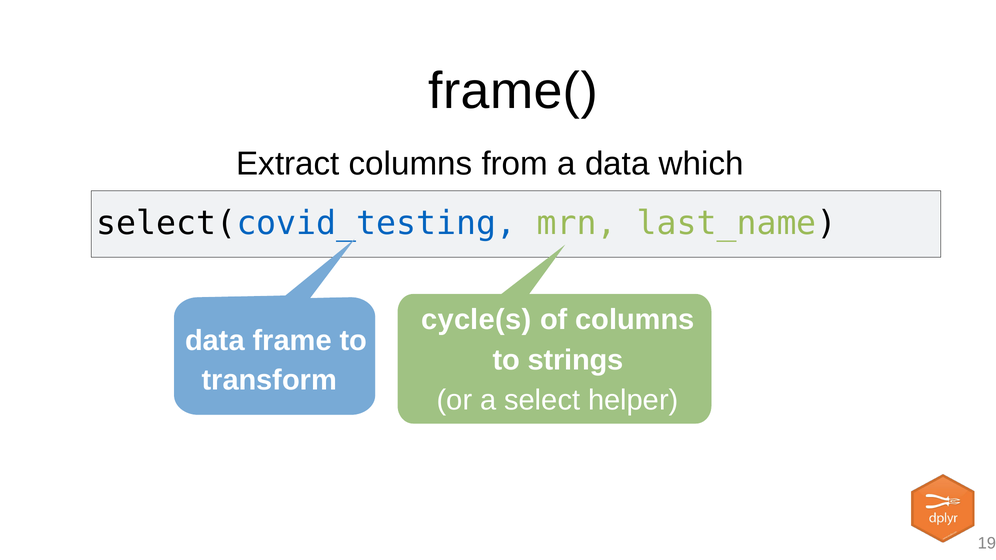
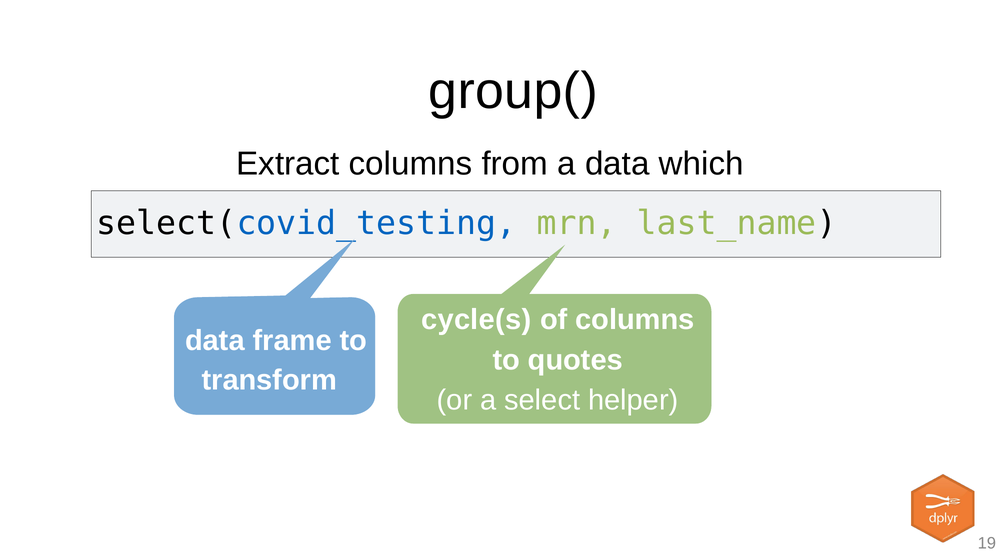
frame(: frame( -> group( (513, 91)
strings: strings -> quotes (575, 360)
